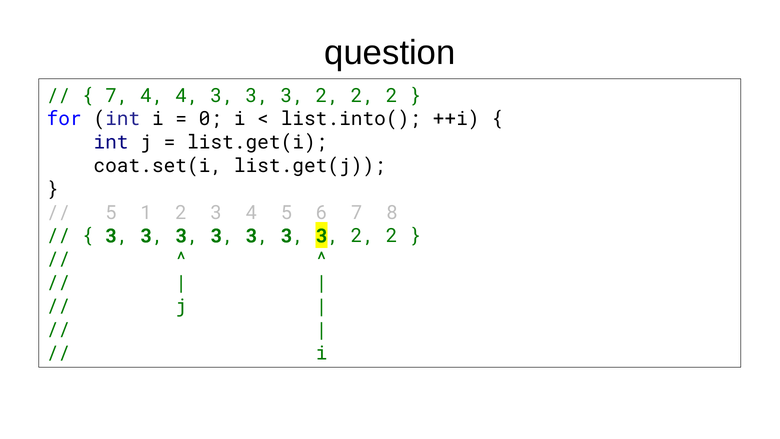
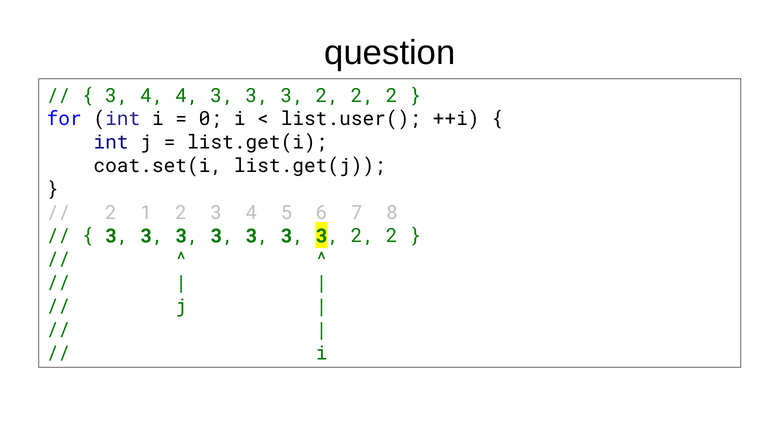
7: 7 -> 3 (117, 96)
list.into(: list.into( -> list.user( (351, 119)
5: 5 -> 2 (111, 213)
